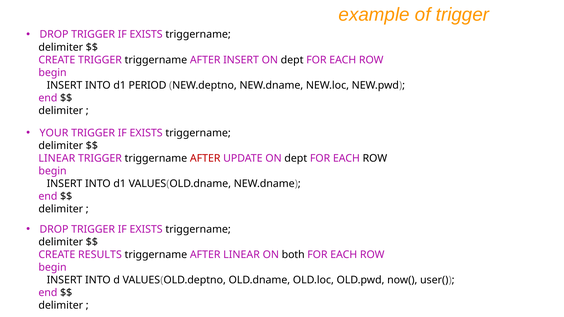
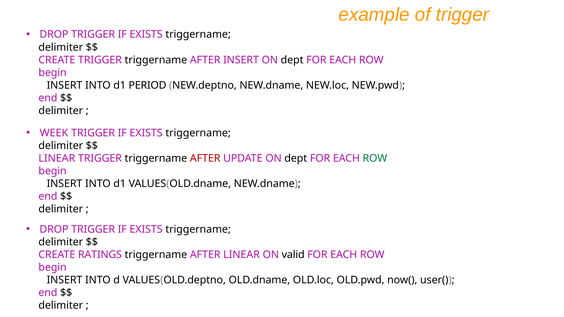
YOUR: YOUR -> WEEK (54, 133)
ROW colour: black -> green (375, 158)
RESULTS: RESULTS -> RATINGS (100, 255)
both: both -> valid (293, 255)
